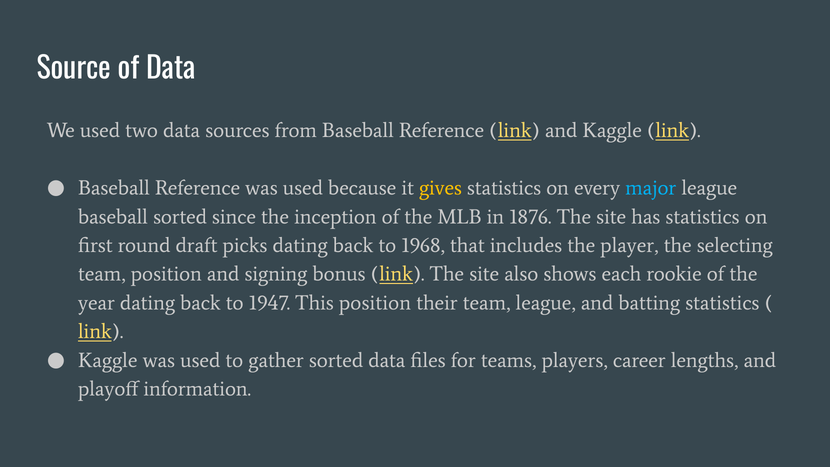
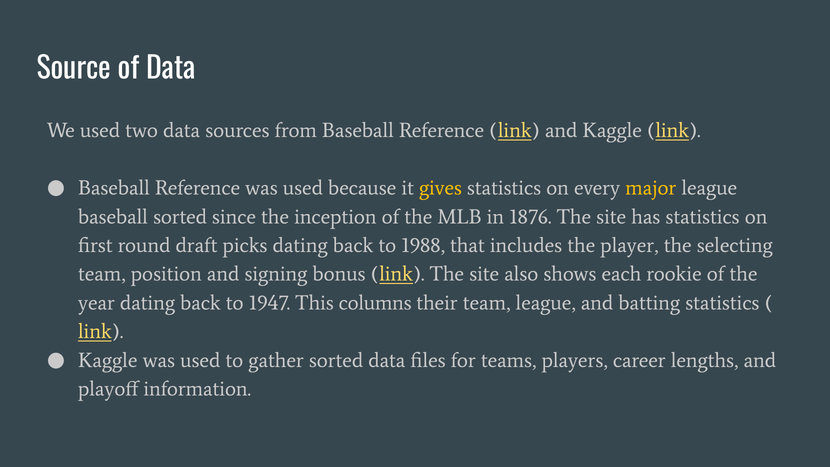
major colour: light blue -> yellow (651, 188)
1968: 1968 -> 1988 (423, 245)
This position: position -> columns (375, 303)
